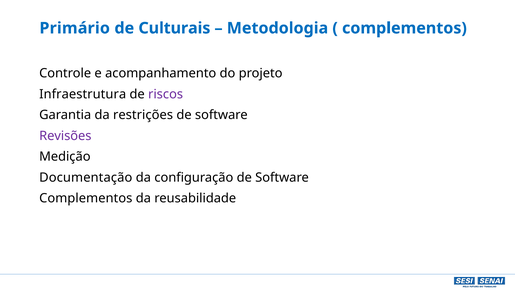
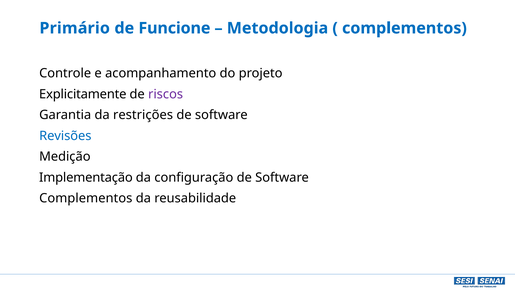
Culturais: Culturais -> Funcione (174, 28)
Infraestrutura: Infraestrutura -> Explicitamente (83, 94)
Revisões colour: purple -> blue (65, 136)
Documentação: Documentação -> Implementação (86, 177)
